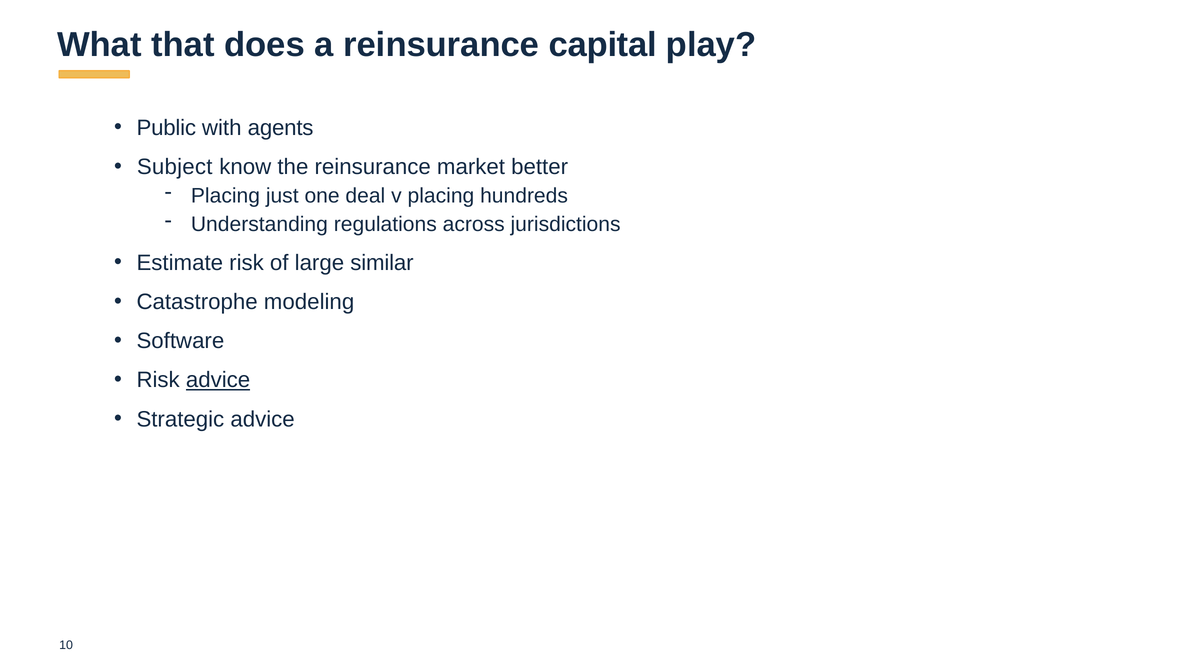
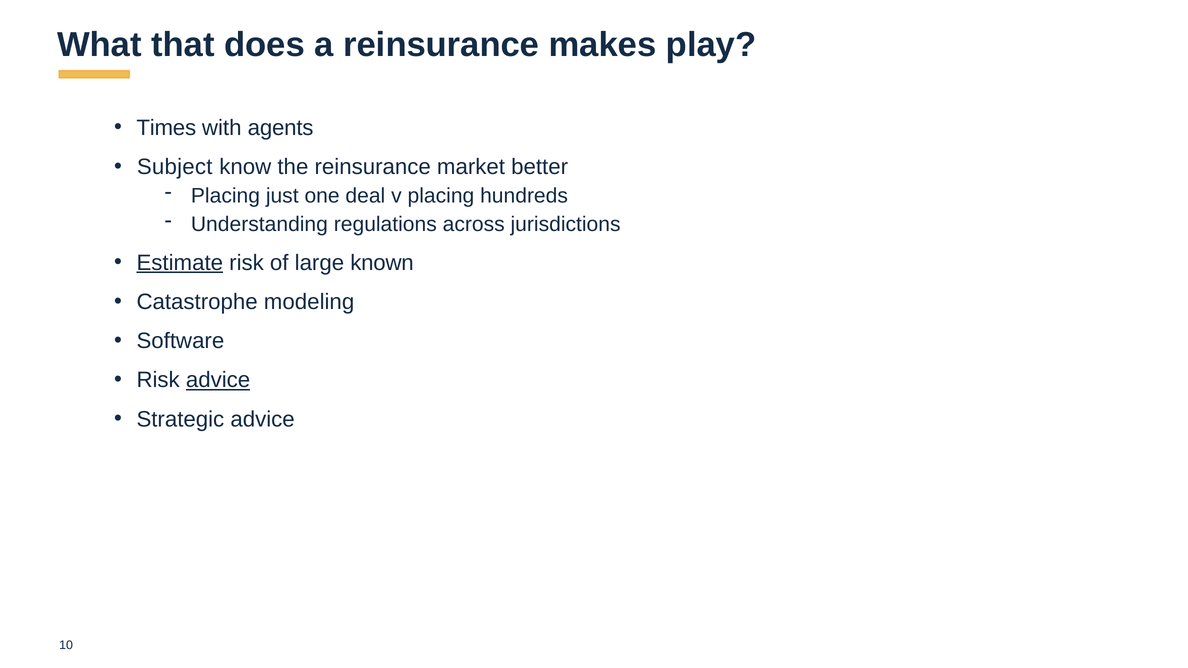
capital: capital -> makes (603, 45)
Public: Public -> Times (166, 128)
Estimate underline: none -> present (180, 263)
similar: similar -> known (382, 263)
